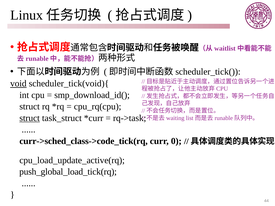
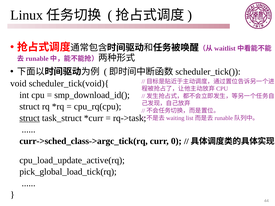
void underline: present -> none (18, 84)
curr->sched_class->code_tick(rq: curr->sched_class->code_tick(rq -> curr->sched_class->argc_tick(rq (84, 141)
push_global_load_tick(rq: push_global_load_tick(rq -> pick_global_load_tick(rq (68, 172)
